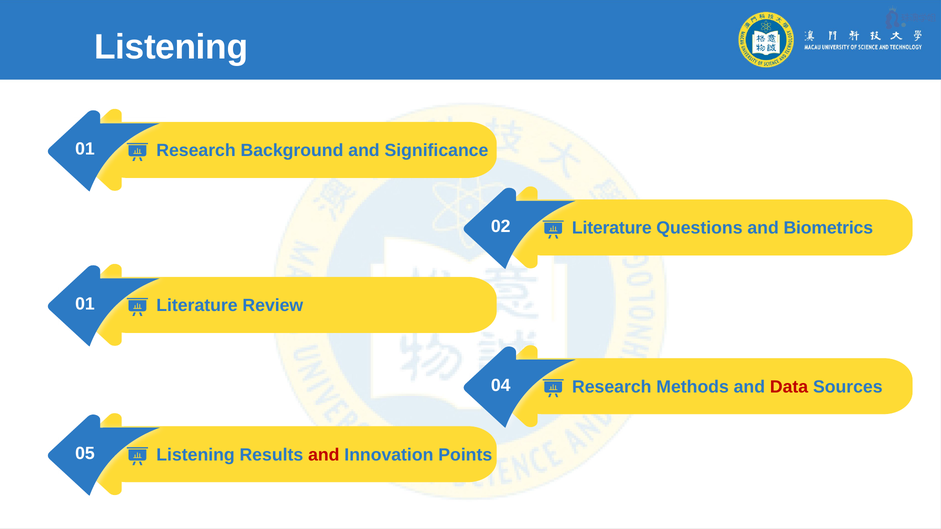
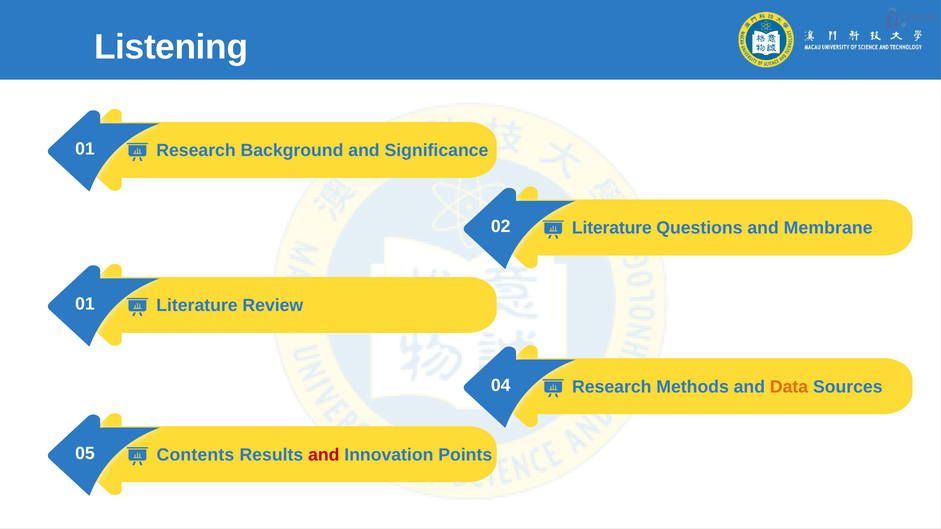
Biometrics: Biometrics -> Membrane (828, 228)
Data colour: red -> orange (789, 387)
Listening: Listening -> Contents (195, 455)
